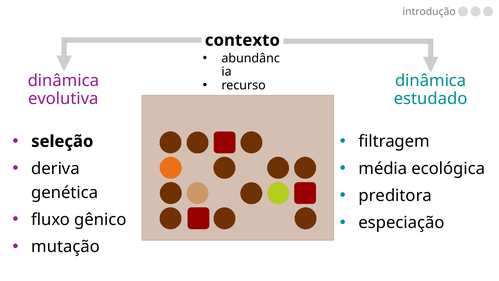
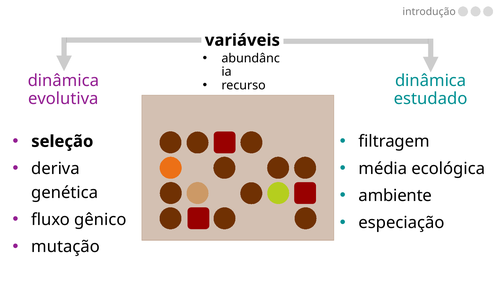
contexto: contexto -> variáveis (242, 40)
preditora: preditora -> ambiente (395, 195)
